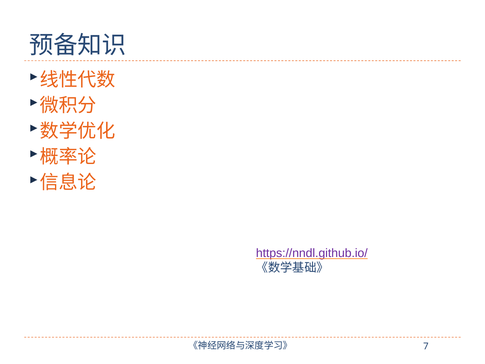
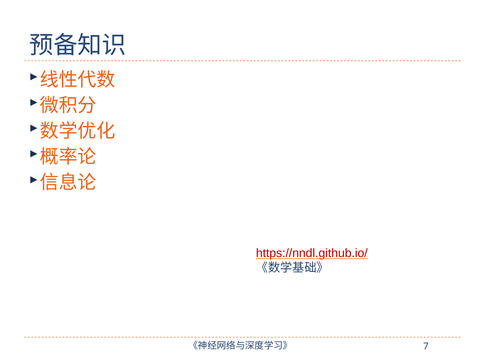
https://nndl.github.io/ colour: purple -> red (312, 253)
